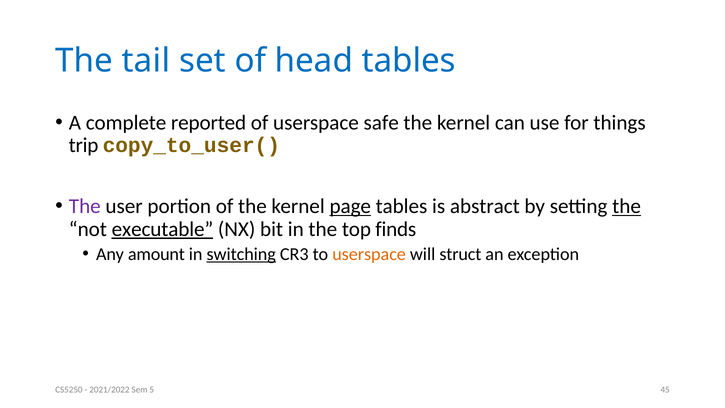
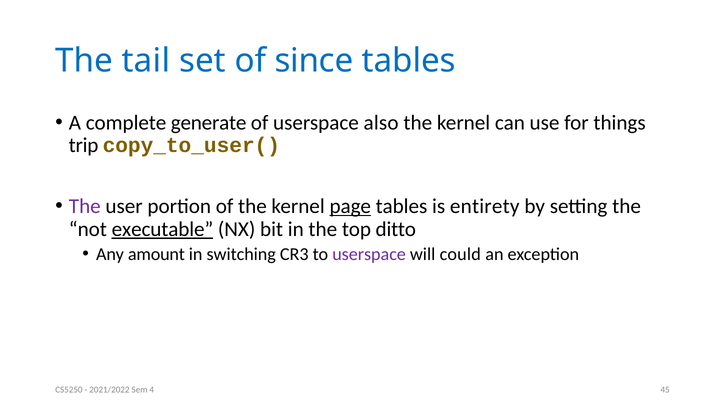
head: head -> since (314, 61)
reported: reported -> generate (209, 123)
safe: safe -> also (381, 123)
abstract: abstract -> entirety (485, 206)
the underline: present -> none (627, 206)
finds: finds -> ditto (396, 229)
switching underline: present -> none (241, 254)
userspace colour: orange -> purple (369, 254)
struct: struct -> could (460, 254)
5: 5 -> 4 (152, 389)
